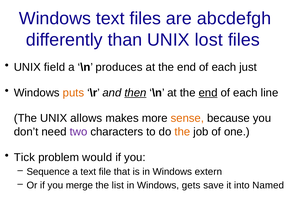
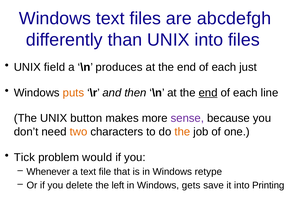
UNIX lost: lost -> into (209, 40)
then underline: present -> none (135, 93)
allows: allows -> button (86, 118)
sense colour: orange -> purple (187, 118)
two colour: purple -> orange (79, 132)
Sequence: Sequence -> Whenever (48, 172)
extern: extern -> retype (208, 172)
merge: merge -> delete (79, 186)
list: list -> left (118, 186)
Named: Named -> Printing (268, 186)
